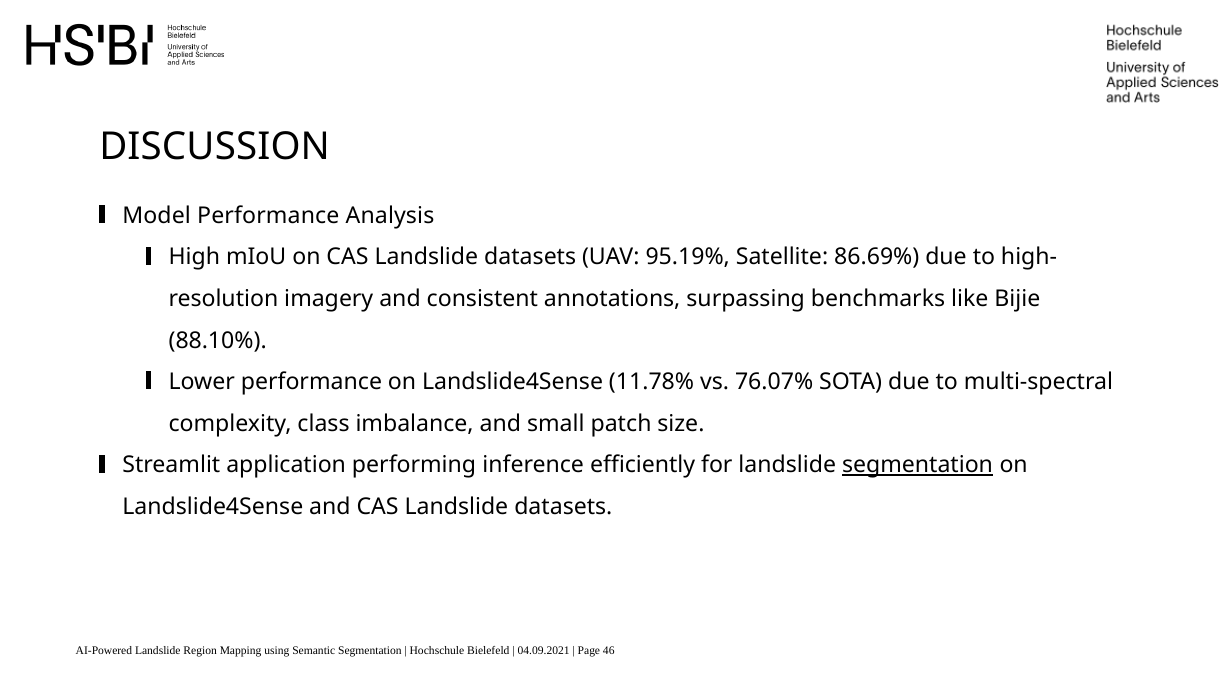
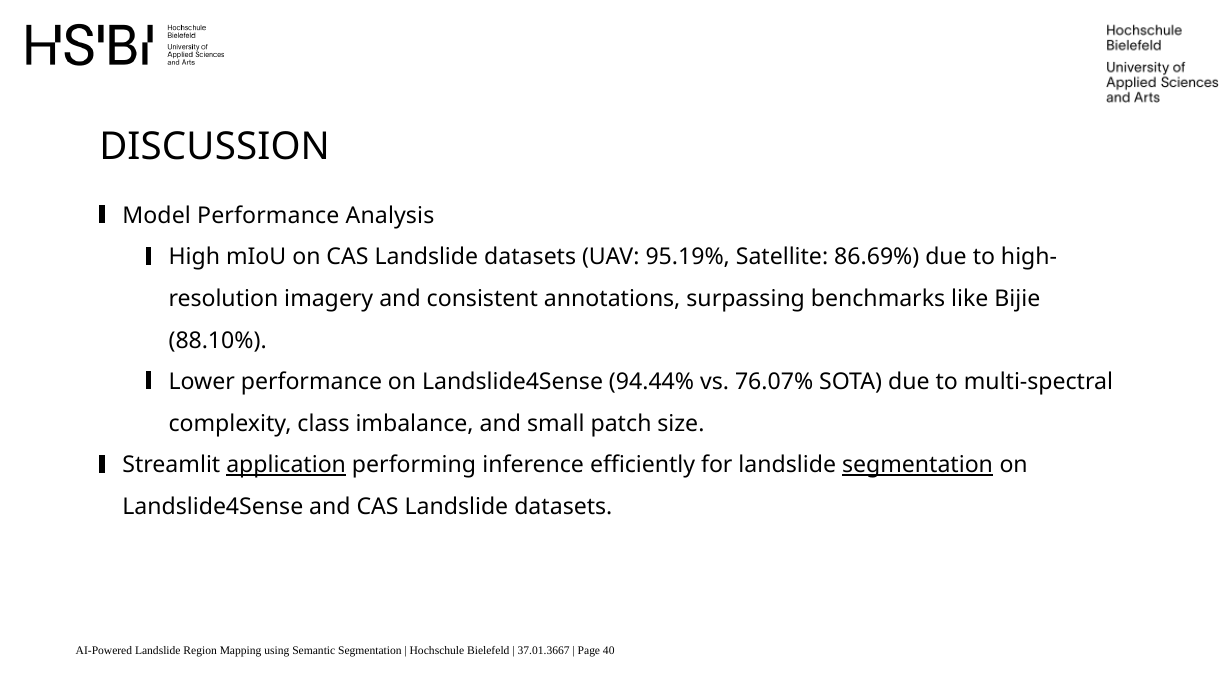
11.78%: 11.78% -> 94.44% (652, 382)
application underline: none -> present (286, 465)
04.09.2021: 04.09.2021 -> 37.01.3667 (544, 650)
46: 46 -> 40 (609, 650)
